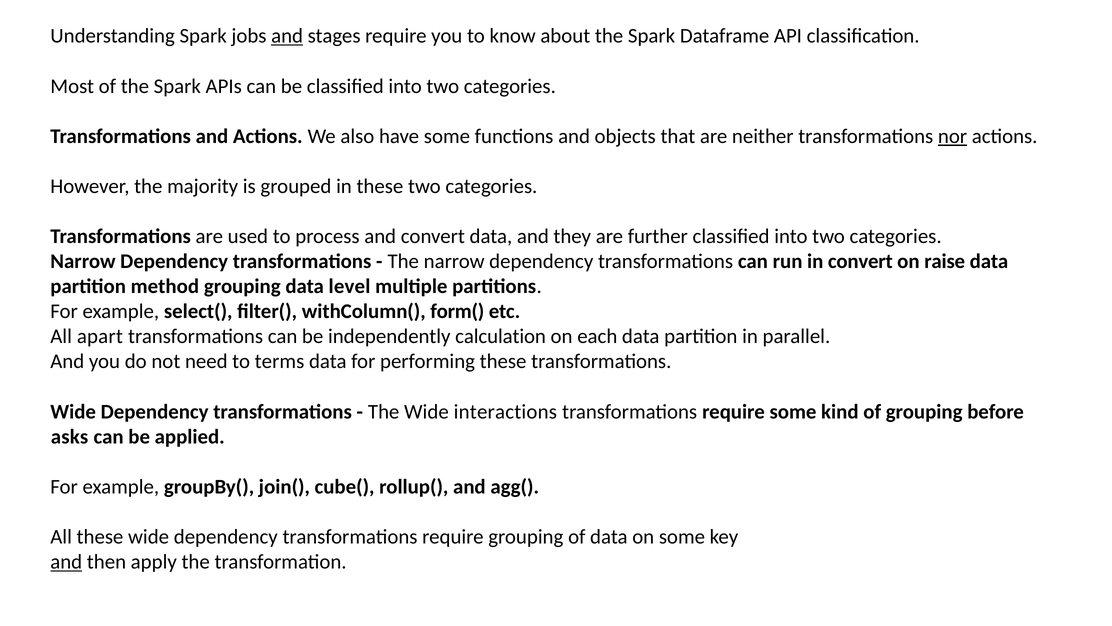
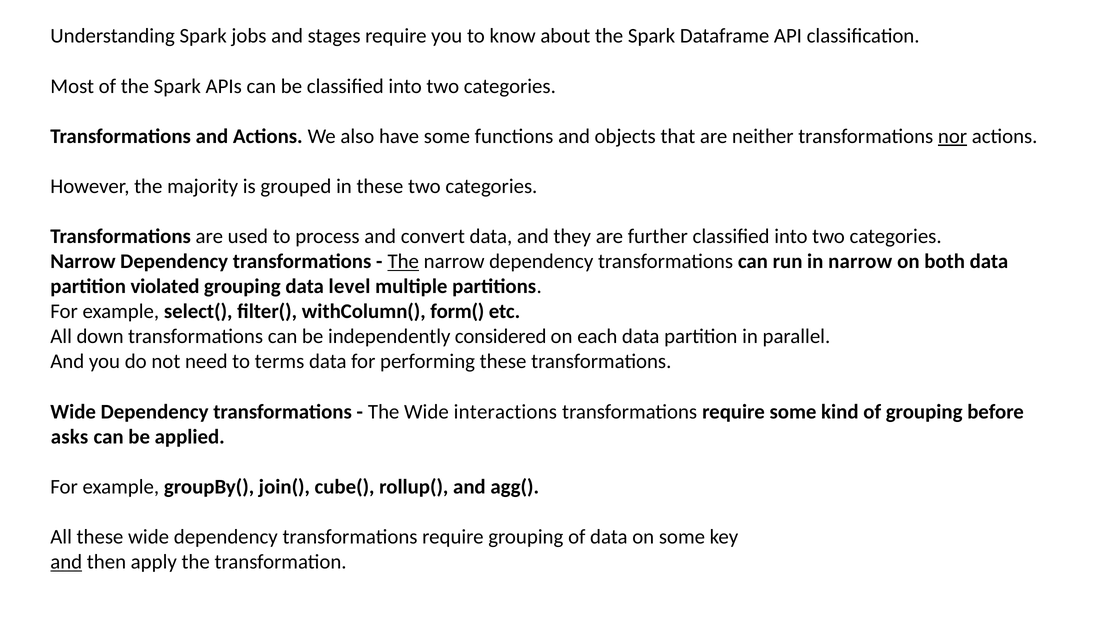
and underline: present -> none (287, 36)
The underline: none -> present (403, 261)
in convert: convert -> narrow (860, 261)
raise: raise -> both (945, 261)
method: method -> violated (165, 286)
apart: apart -> down (100, 336)
calculation: calculation -> considered (501, 336)
